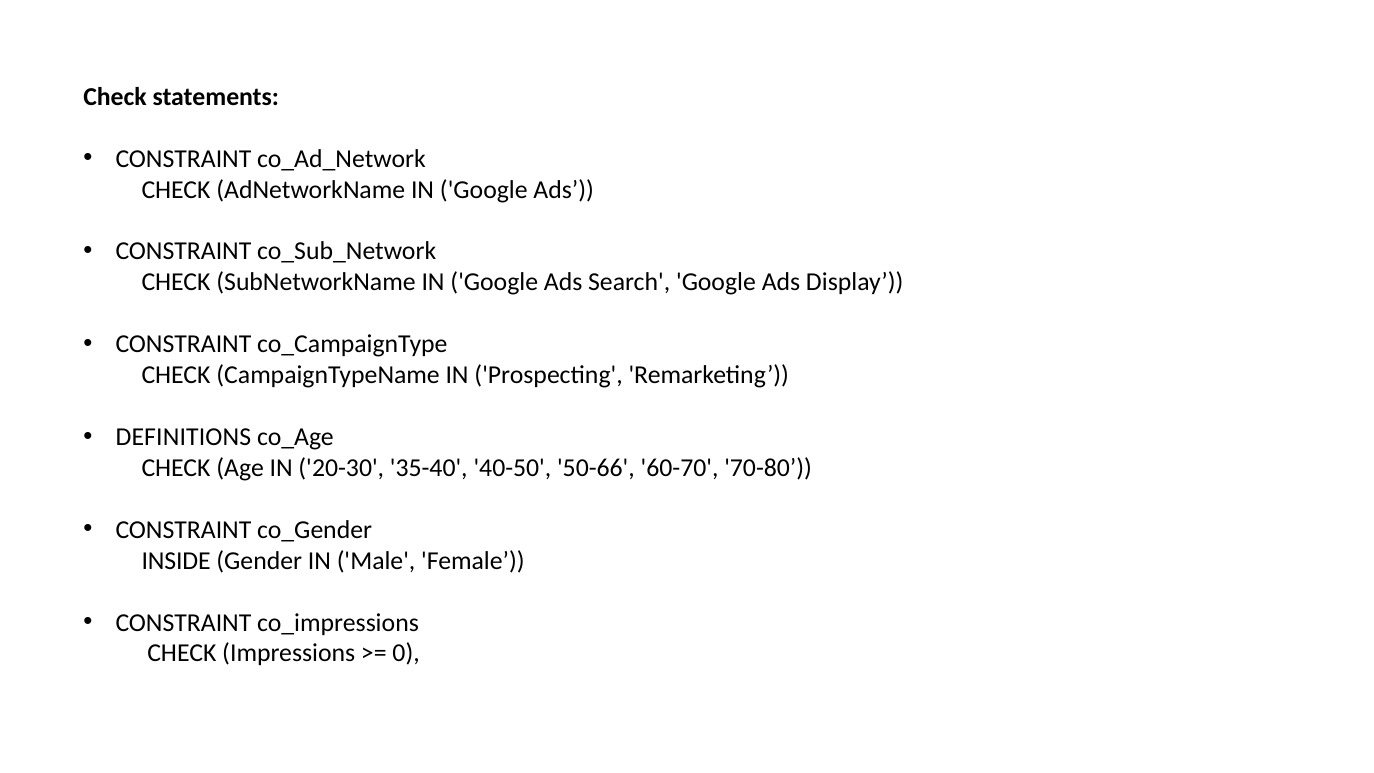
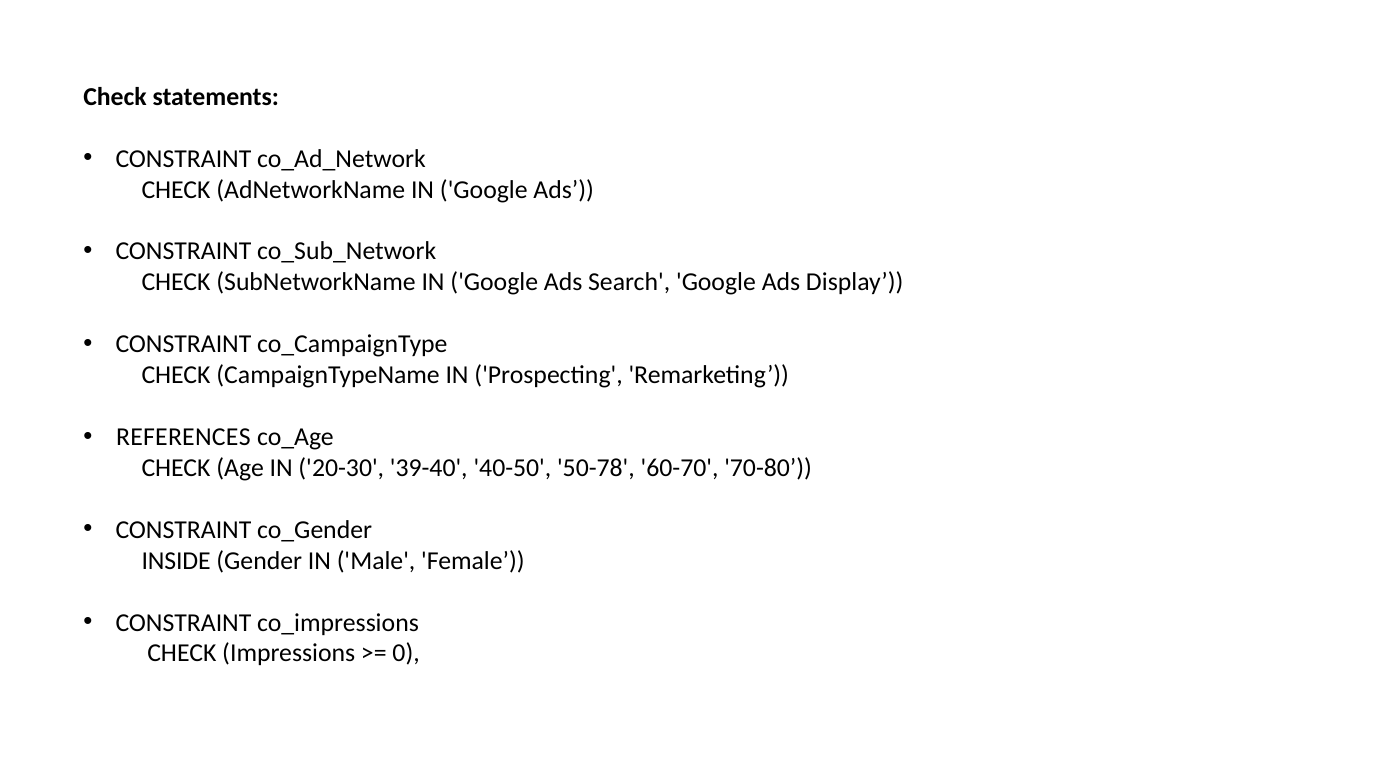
DEFINITIONS: DEFINITIONS -> REFERENCES (183, 437)
35-40: 35-40 -> 39-40 (429, 468)
50-66: 50-66 -> 50-78 (596, 468)
